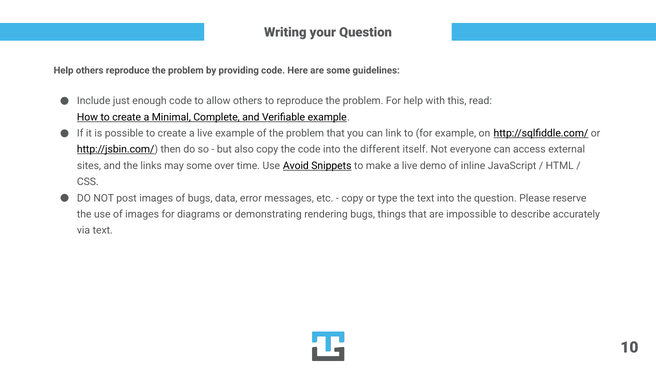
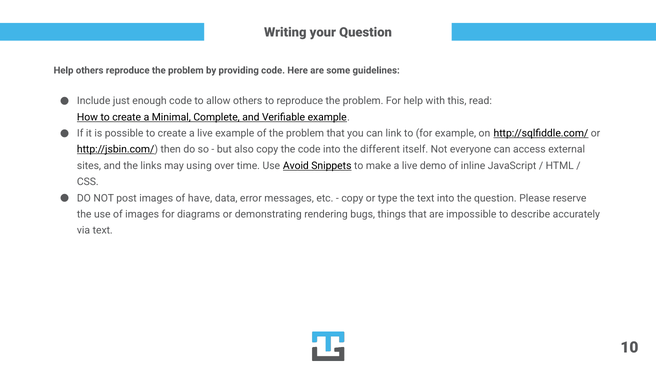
may some: some -> using (199, 166)
of bugs: bugs -> have (200, 198)
